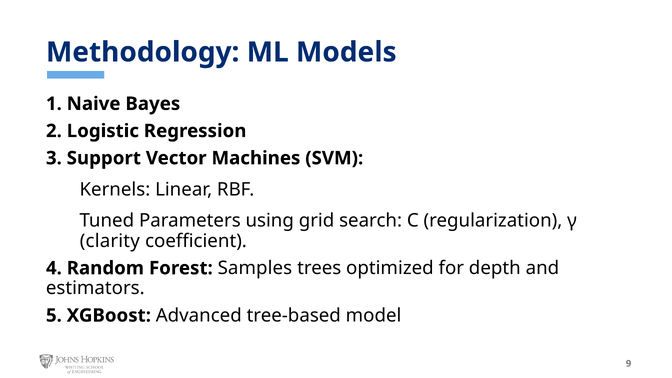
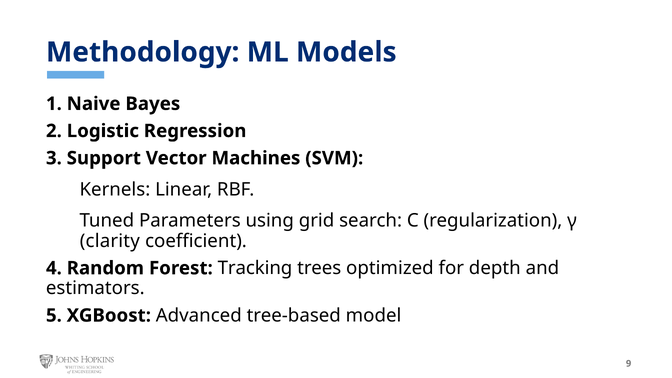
Samples: Samples -> Tracking (255, 268)
